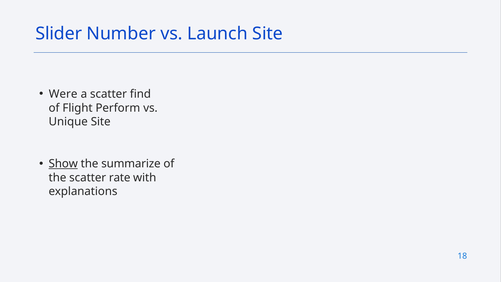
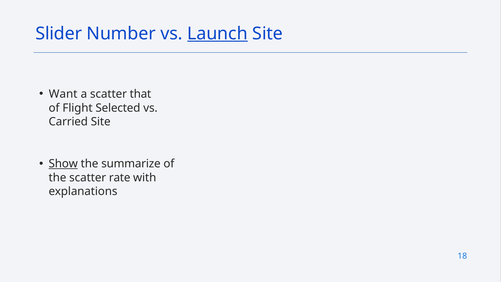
Launch underline: none -> present (217, 33)
Were: Were -> Want (63, 94)
find: find -> that (140, 94)
Perform: Perform -> Selected (118, 108)
Unique: Unique -> Carried (68, 122)
